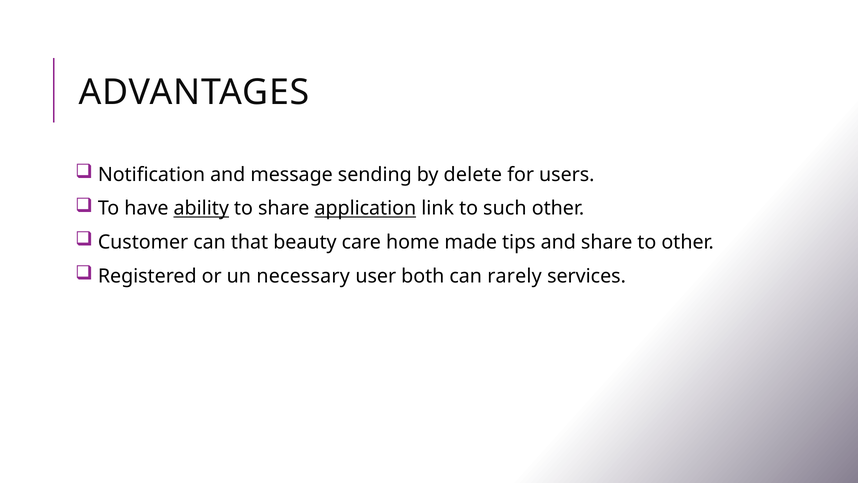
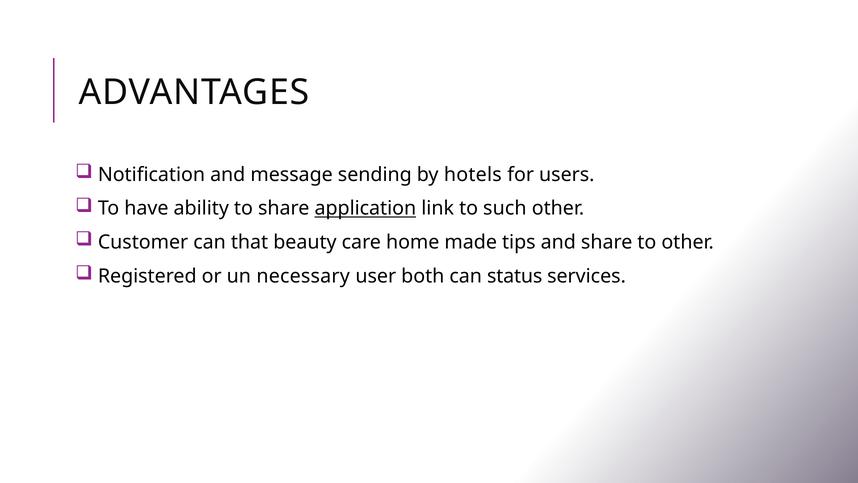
delete: delete -> hotels (473, 175)
ability underline: present -> none (201, 208)
rarely: rarely -> status (515, 276)
